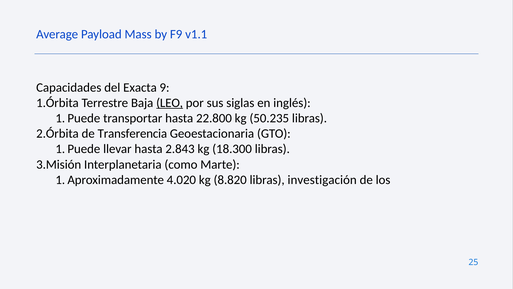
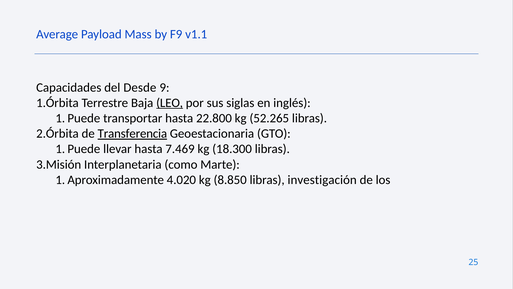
Exacta: Exacta -> Desde (140, 87)
50.235: 50.235 -> 52.265 (269, 118)
Transferencia underline: none -> present (132, 133)
2.843: 2.843 -> 7.469 (180, 149)
8.820: 8.820 -> 8.850 (230, 180)
